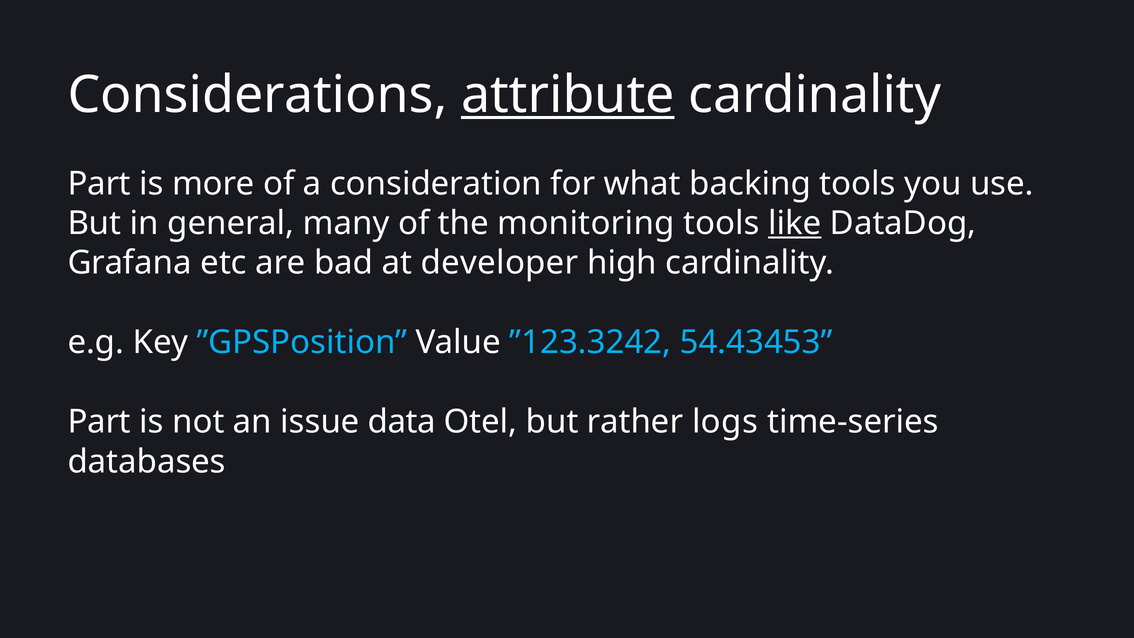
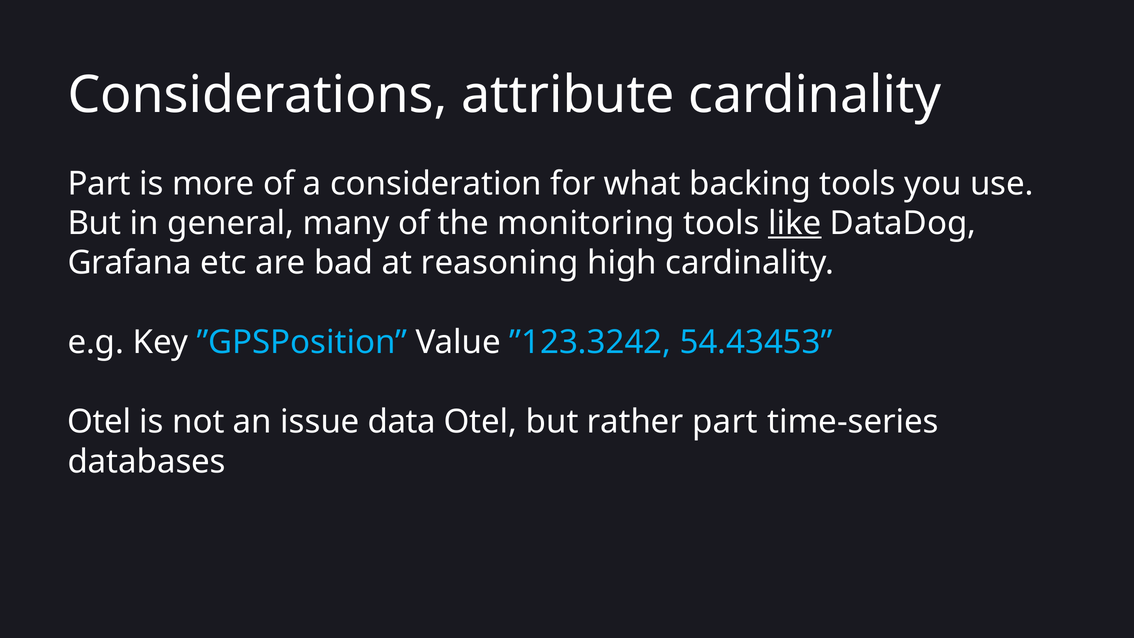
attribute underline: present -> none (568, 95)
developer: developer -> reasoning (500, 263)
Part: Part -> Otel (99, 422)
rather logs: logs -> part (725, 422)
